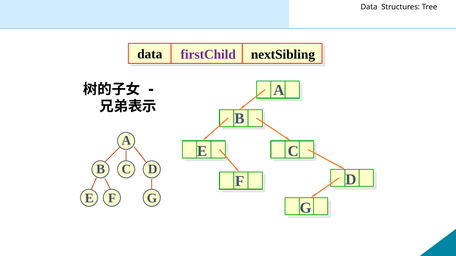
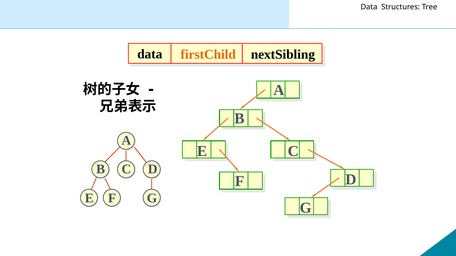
firstChild colour: purple -> orange (208, 55)
